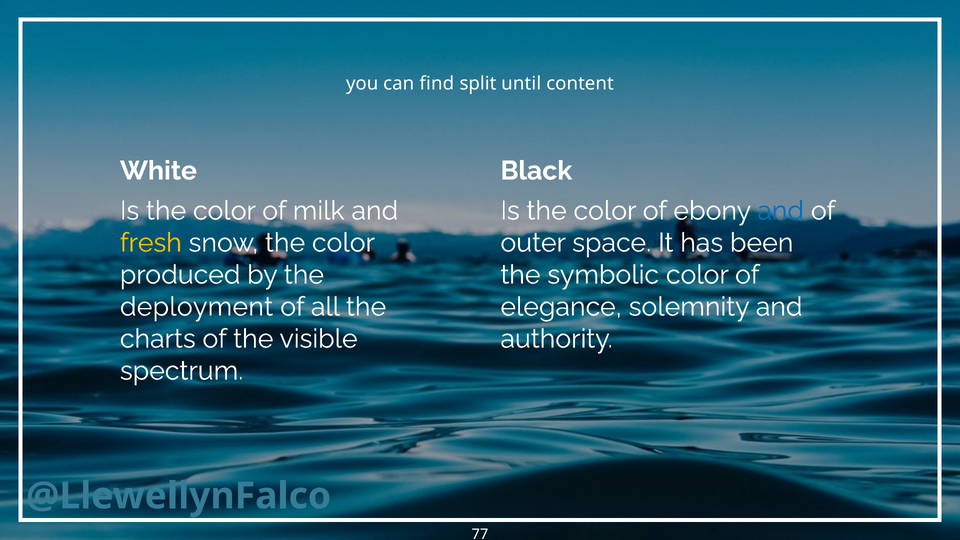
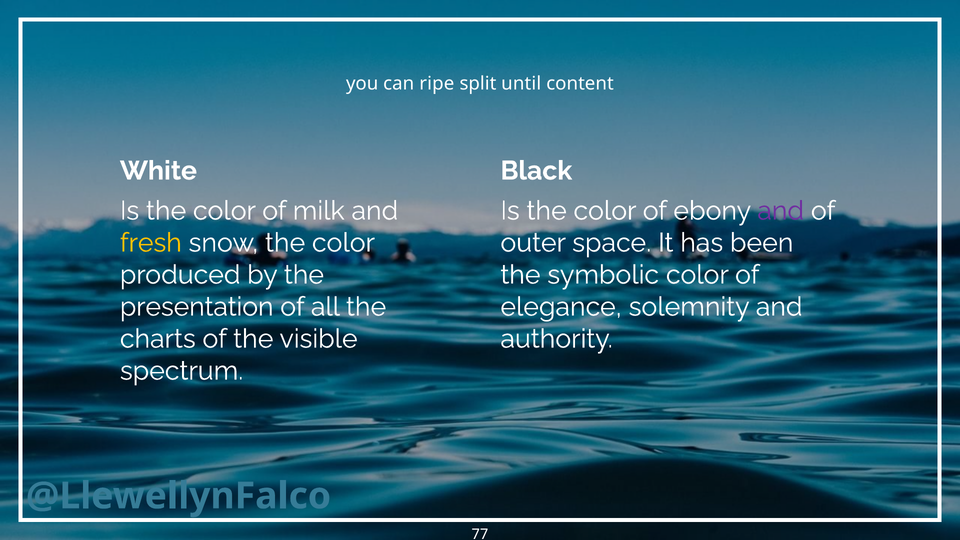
find: find -> ripe (437, 84)
and colour: blue -> purple (781, 211)
deployment: deployment -> presentation (197, 307)
